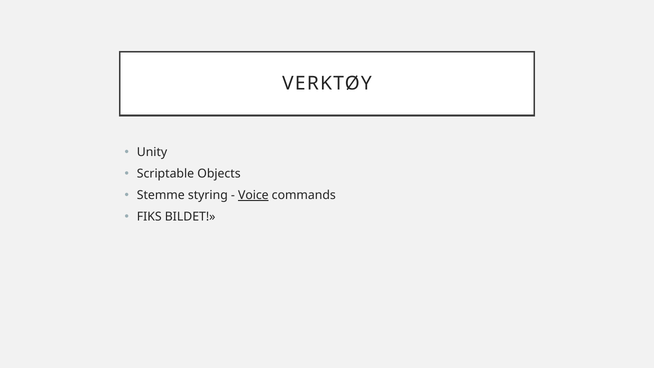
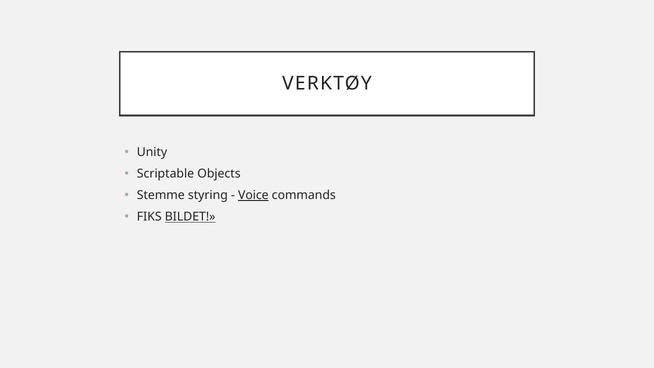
BILDET underline: none -> present (190, 217)
